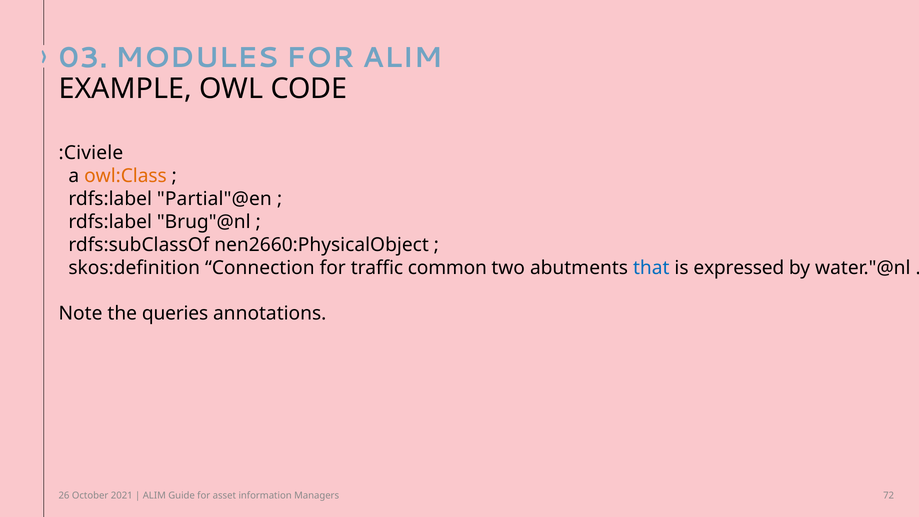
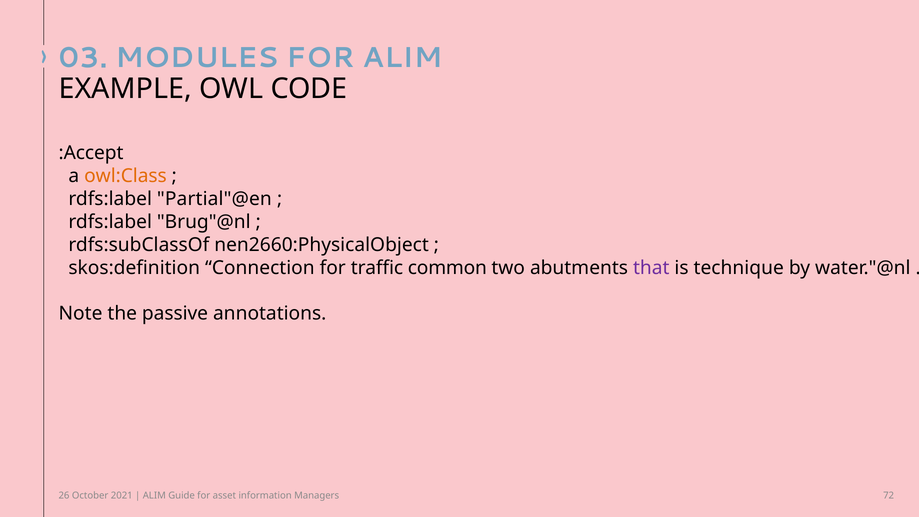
:Civiele: :Civiele -> :Accept (91, 153)
that colour: blue -> purple (651, 268)
expressed: expressed -> technique (739, 268)
queries: queries -> passive (175, 314)
